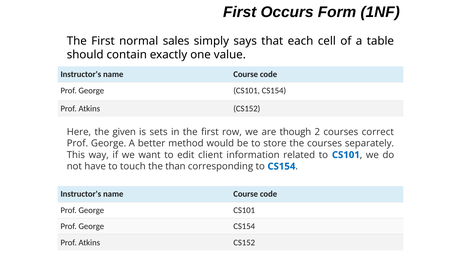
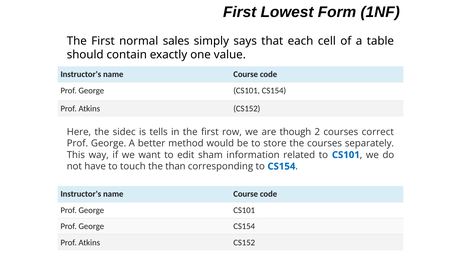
Occurs: Occurs -> Lowest (287, 12)
given: given -> sidec (124, 132)
sets: sets -> tells (159, 132)
client: client -> sham (210, 155)
